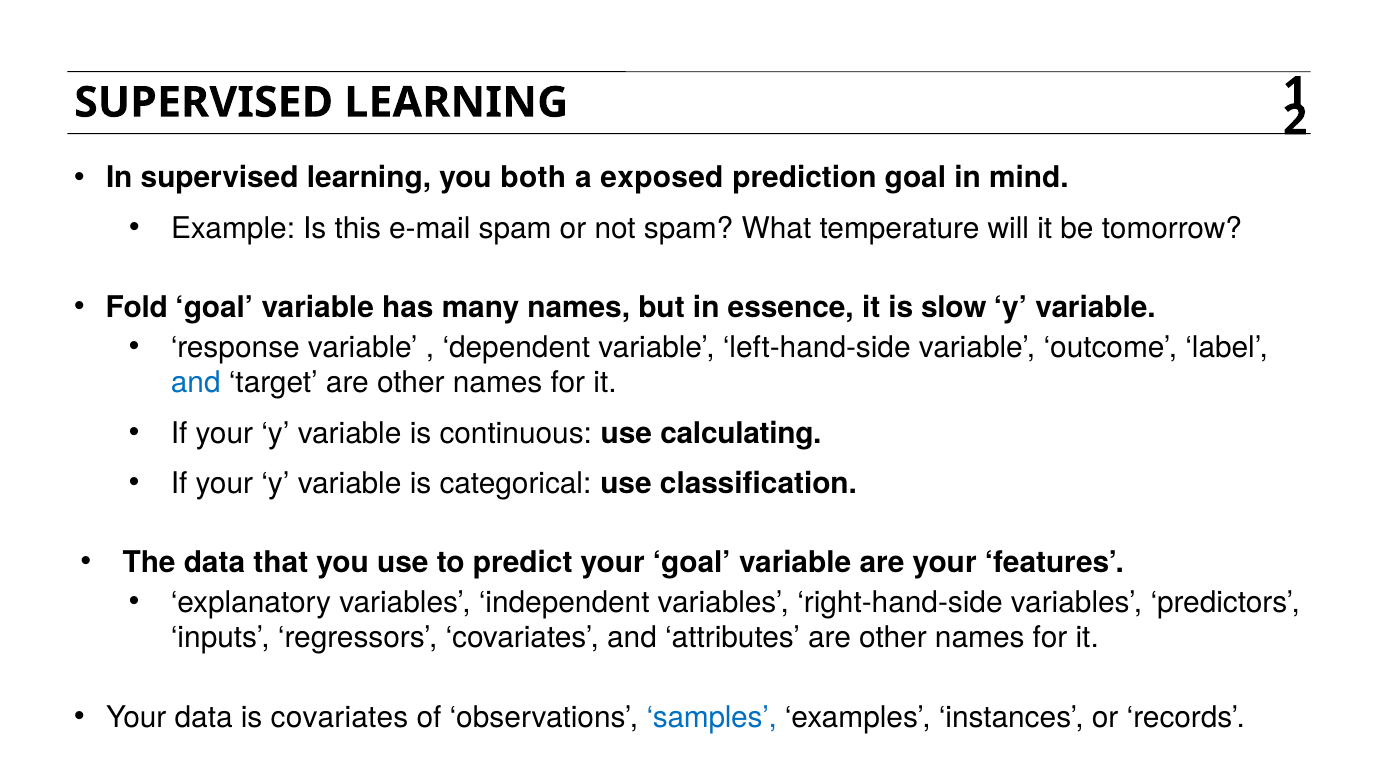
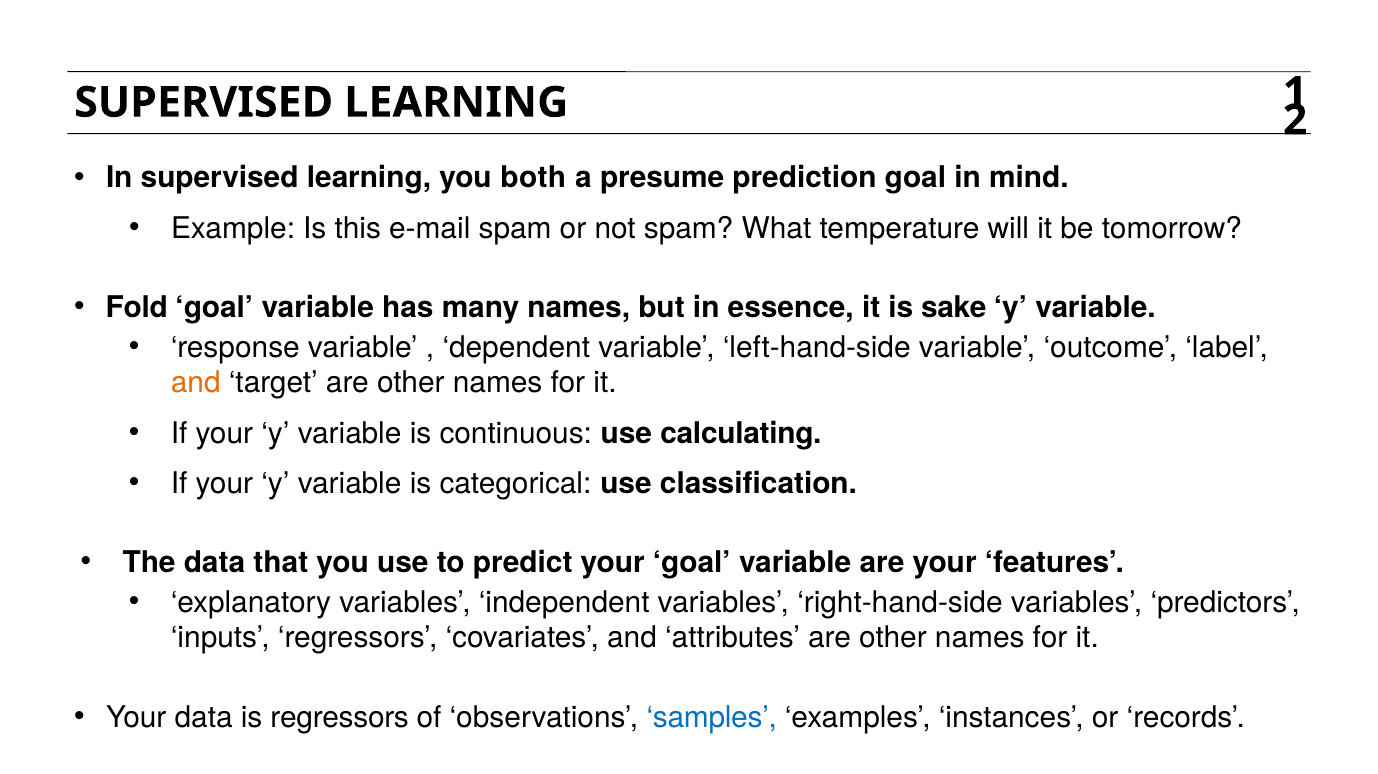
exposed: exposed -> presume (662, 178)
slow: slow -> sake (954, 307)
and colour: blue -> orange (196, 383)
is covariates: covariates -> regressors (340, 717)
